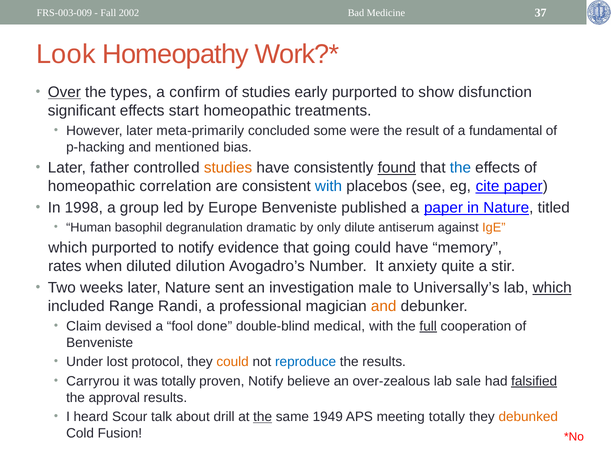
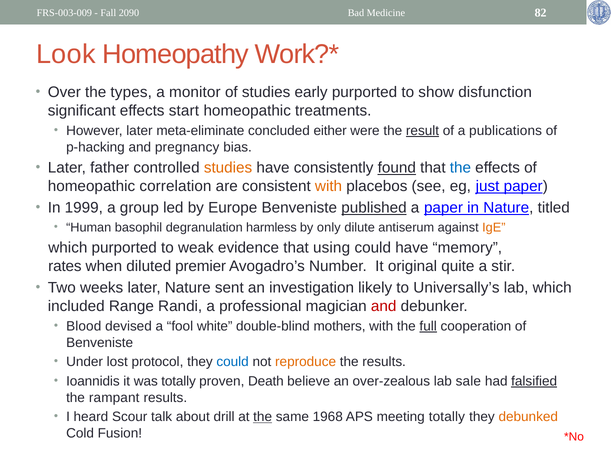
2002: 2002 -> 2090 (129, 13)
37: 37 -> 82 (541, 13)
Over underline: present -> none (64, 92)
confirm: confirm -> monitor (195, 92)
meta-primarily: meta-primarily -> meta-eliminate (200, 131)
some: some -> either (330, 131)
result underline: none -> present (423, 131)
fundamental: fundamental -> publications (506, 131)
mentioned: mentioned -> pregnancy (187, 147)
with colour: blue -> orange (329, 186)
cite: cite -> just (488, 186)
1998: 1998 -> 1999 (84, 208)
published underline: none -> present (374, 208)
dramatic: dramatic -> harmless (271, 227)
to notify: notify -> weak (196, 248)
going: going -> using (332, 248)
dilution: dilution -> premier (201, 266)
anxiety: anxiety -> original (412, 266)
male: male -> likely (375, 288)
which underline: present -> none (552, 288)
and colour: orange -> red (384, 306)
Claim: Claim -> Blood (84, 326)
done: done -> white (215, 326)
medical: medical -> mothers (340, 326)
could colour: orange -> blue (233, 362)
reproduce colour: blue -> orange (306, 362)
Carryrou: Carryrou -> Ioannidis (93, 381)
proven Notify: Notify -> Death (266, 381)
approval: approval -> rampant (114, 398)
1949: 1949 -> 1968 (328, 417)
